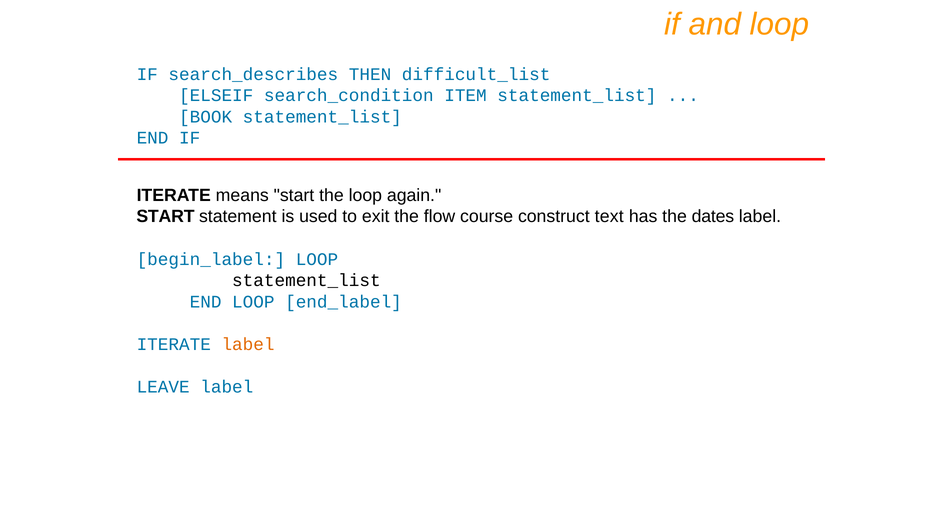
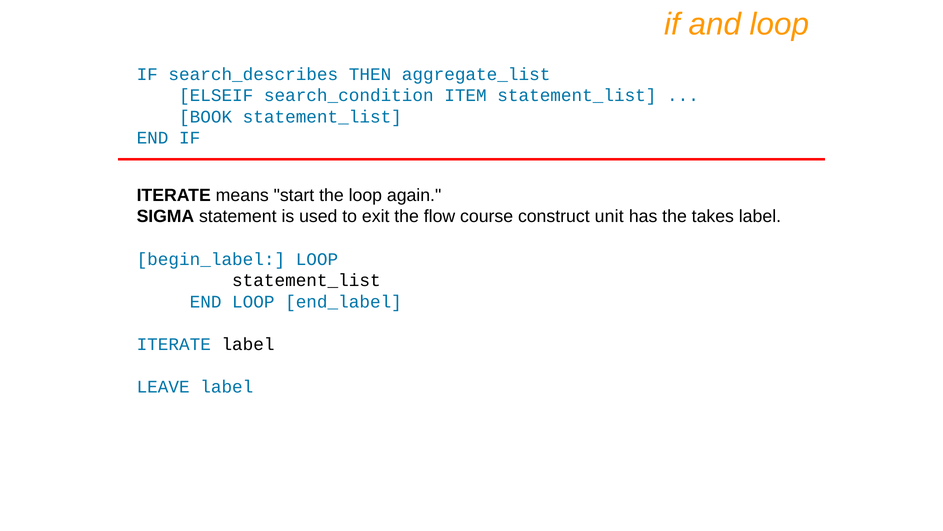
difficult_list: difficult_list -> aggregate_list (476, 74)
START: START -> SIGMA (165, 216)
text: text -> unit (609, 216)
dates: dates -> takes (713, 216)
label colour: orange -> black (248, 344)
